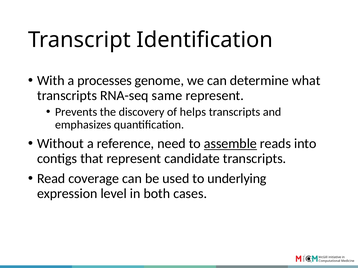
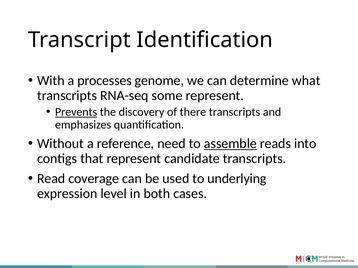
same: same -> some (167, 96)
Prevents underline: none -> present (76, 112)
helps: helps -> there (193, 112)
